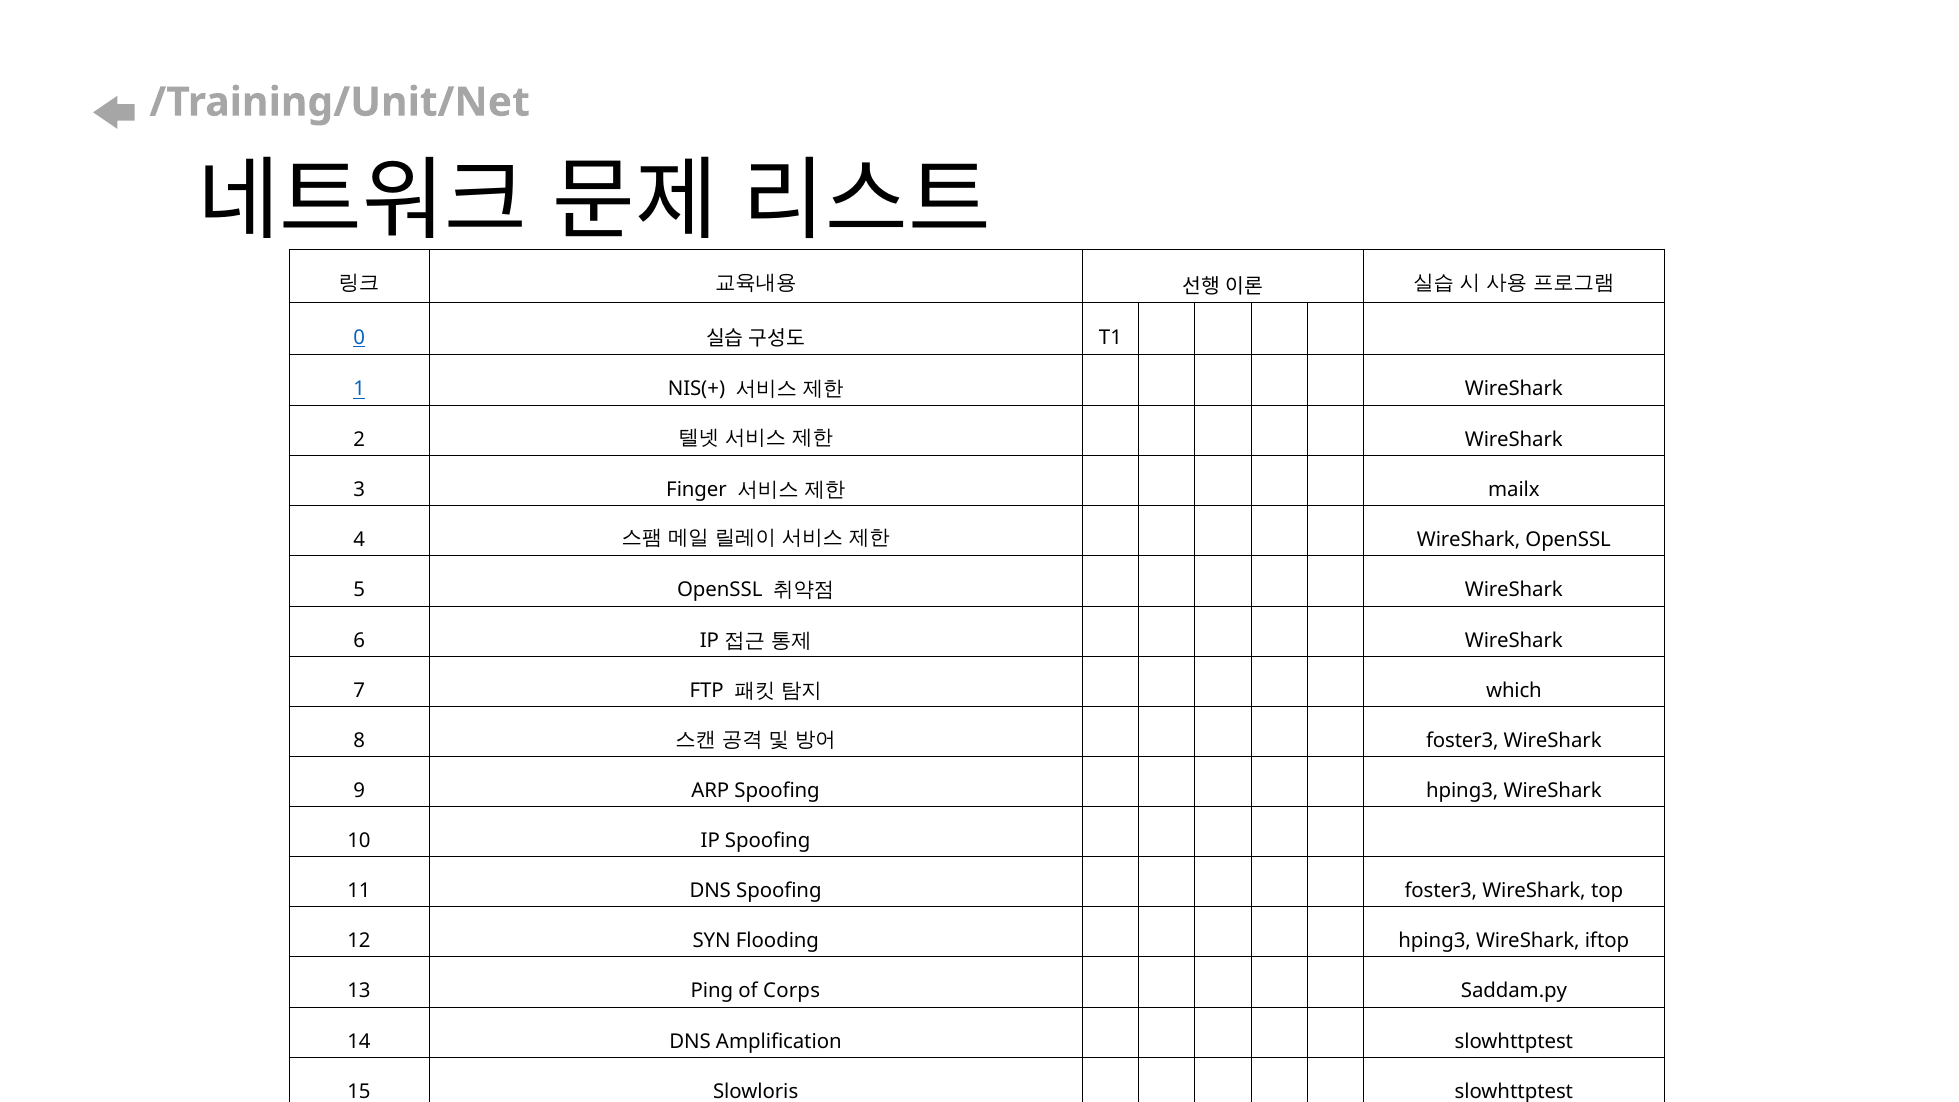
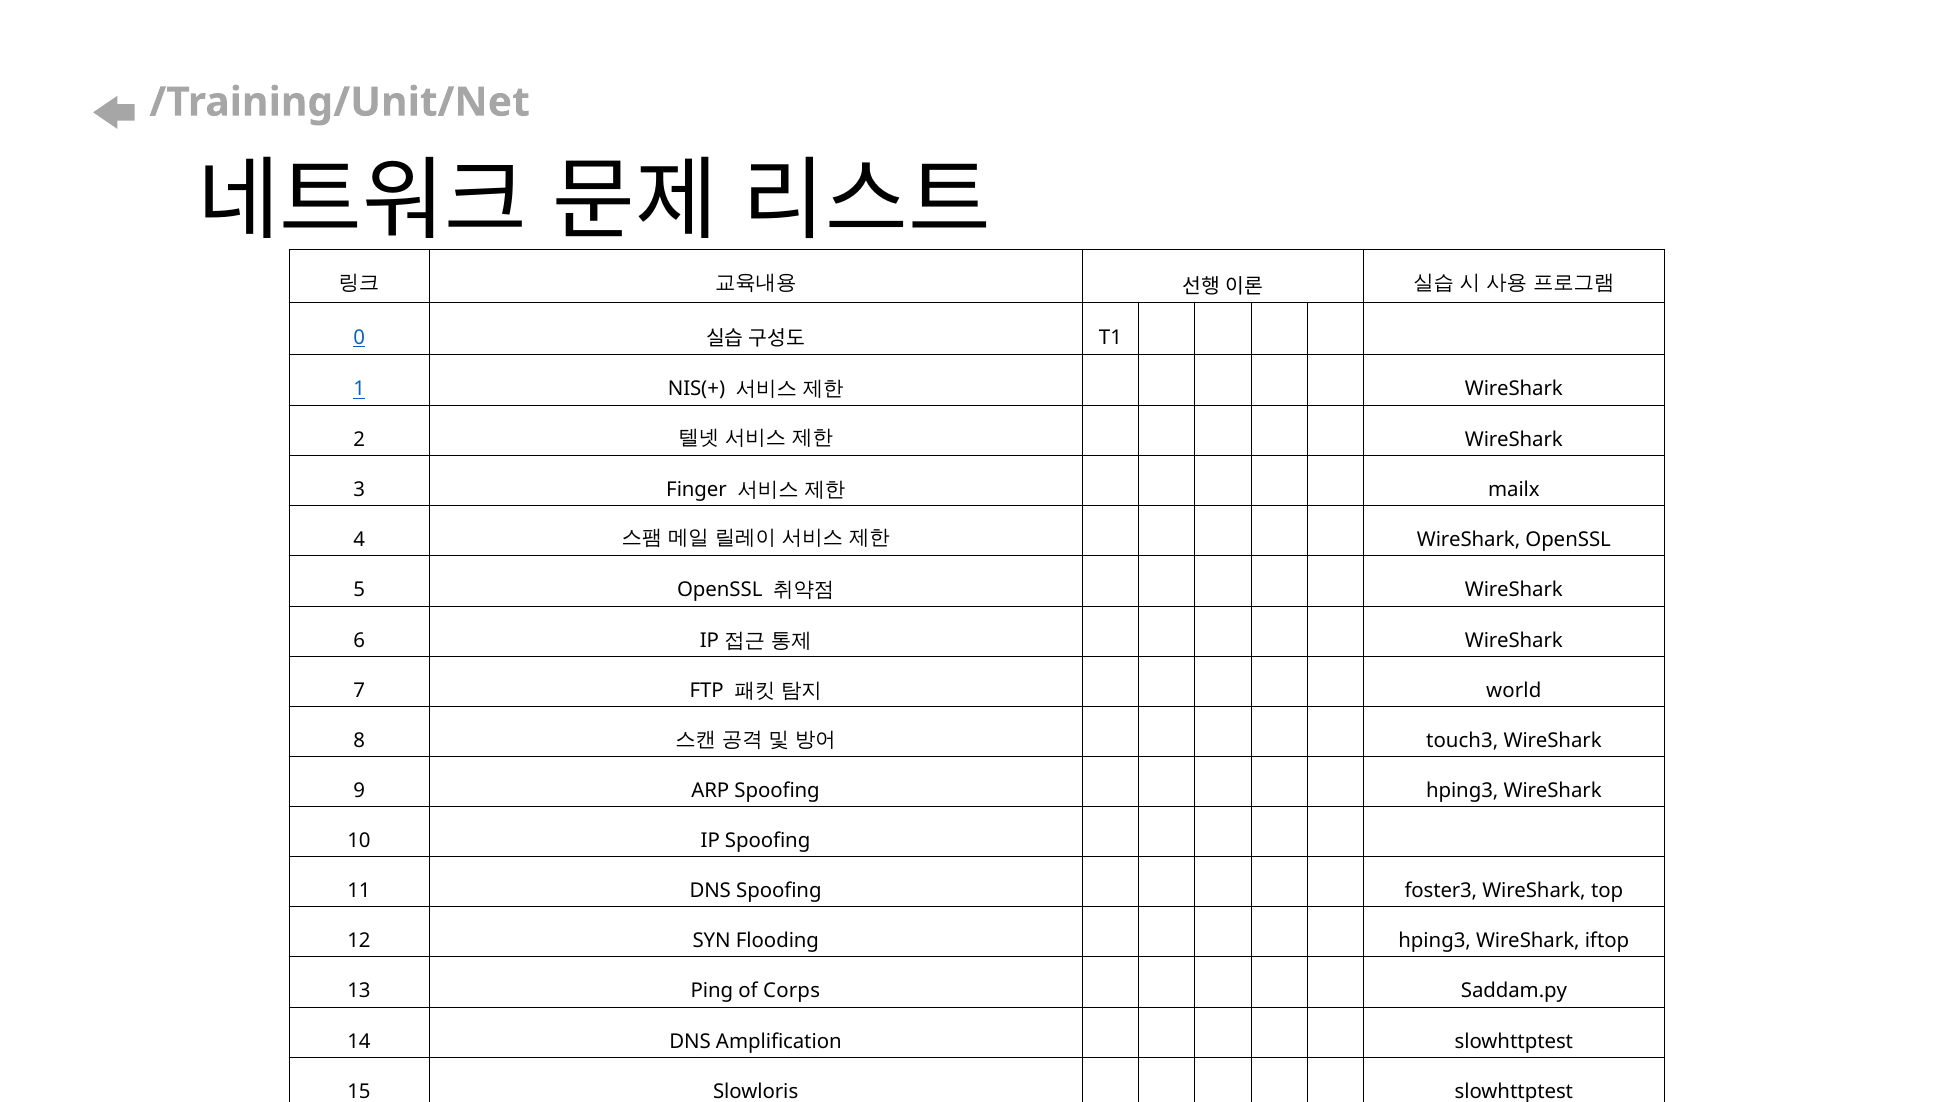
which: which -> world (1514, 691)
foster3: foster3 -> touch3 (1462, 741)
